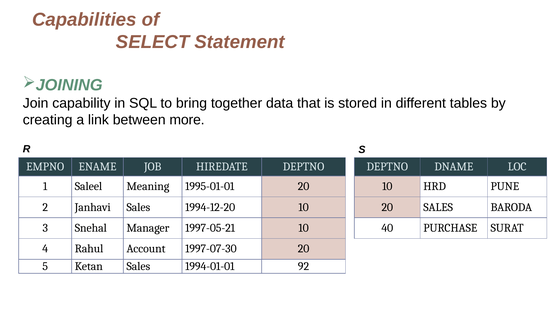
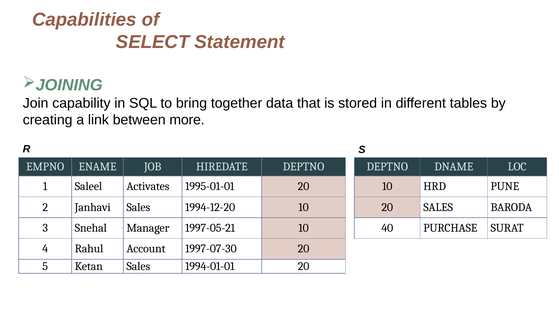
Meaning: Meaning -> Activates (148, 186)
1994-01-01 92: 92 -> 20 (304, 266)
